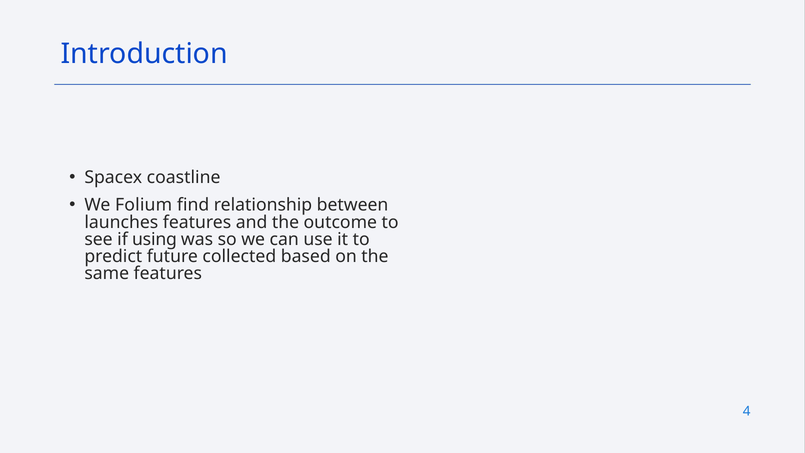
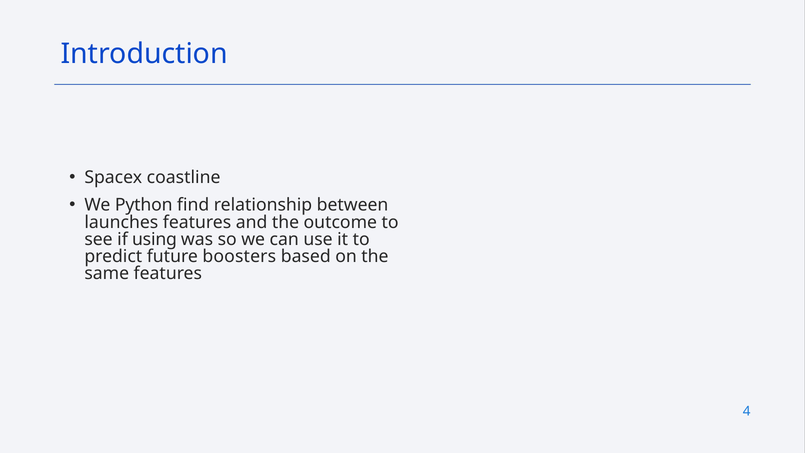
Folium: Folium -> Python (144, 205)
collected: collected -> boosters (239, 256)
